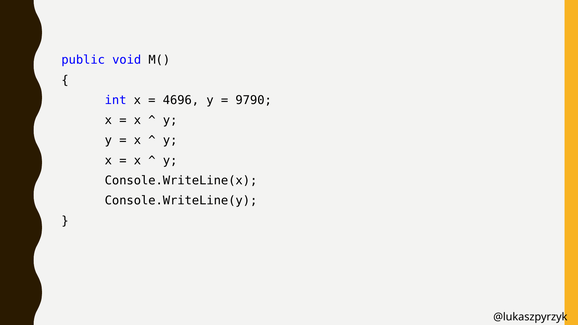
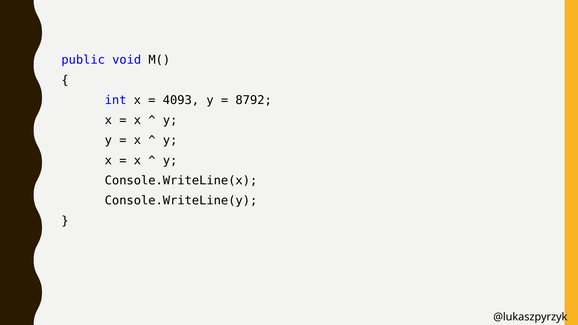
4696: 4696 -> 4093 (181, 100)
9790: 9790 -> 8792 (254, 100)
